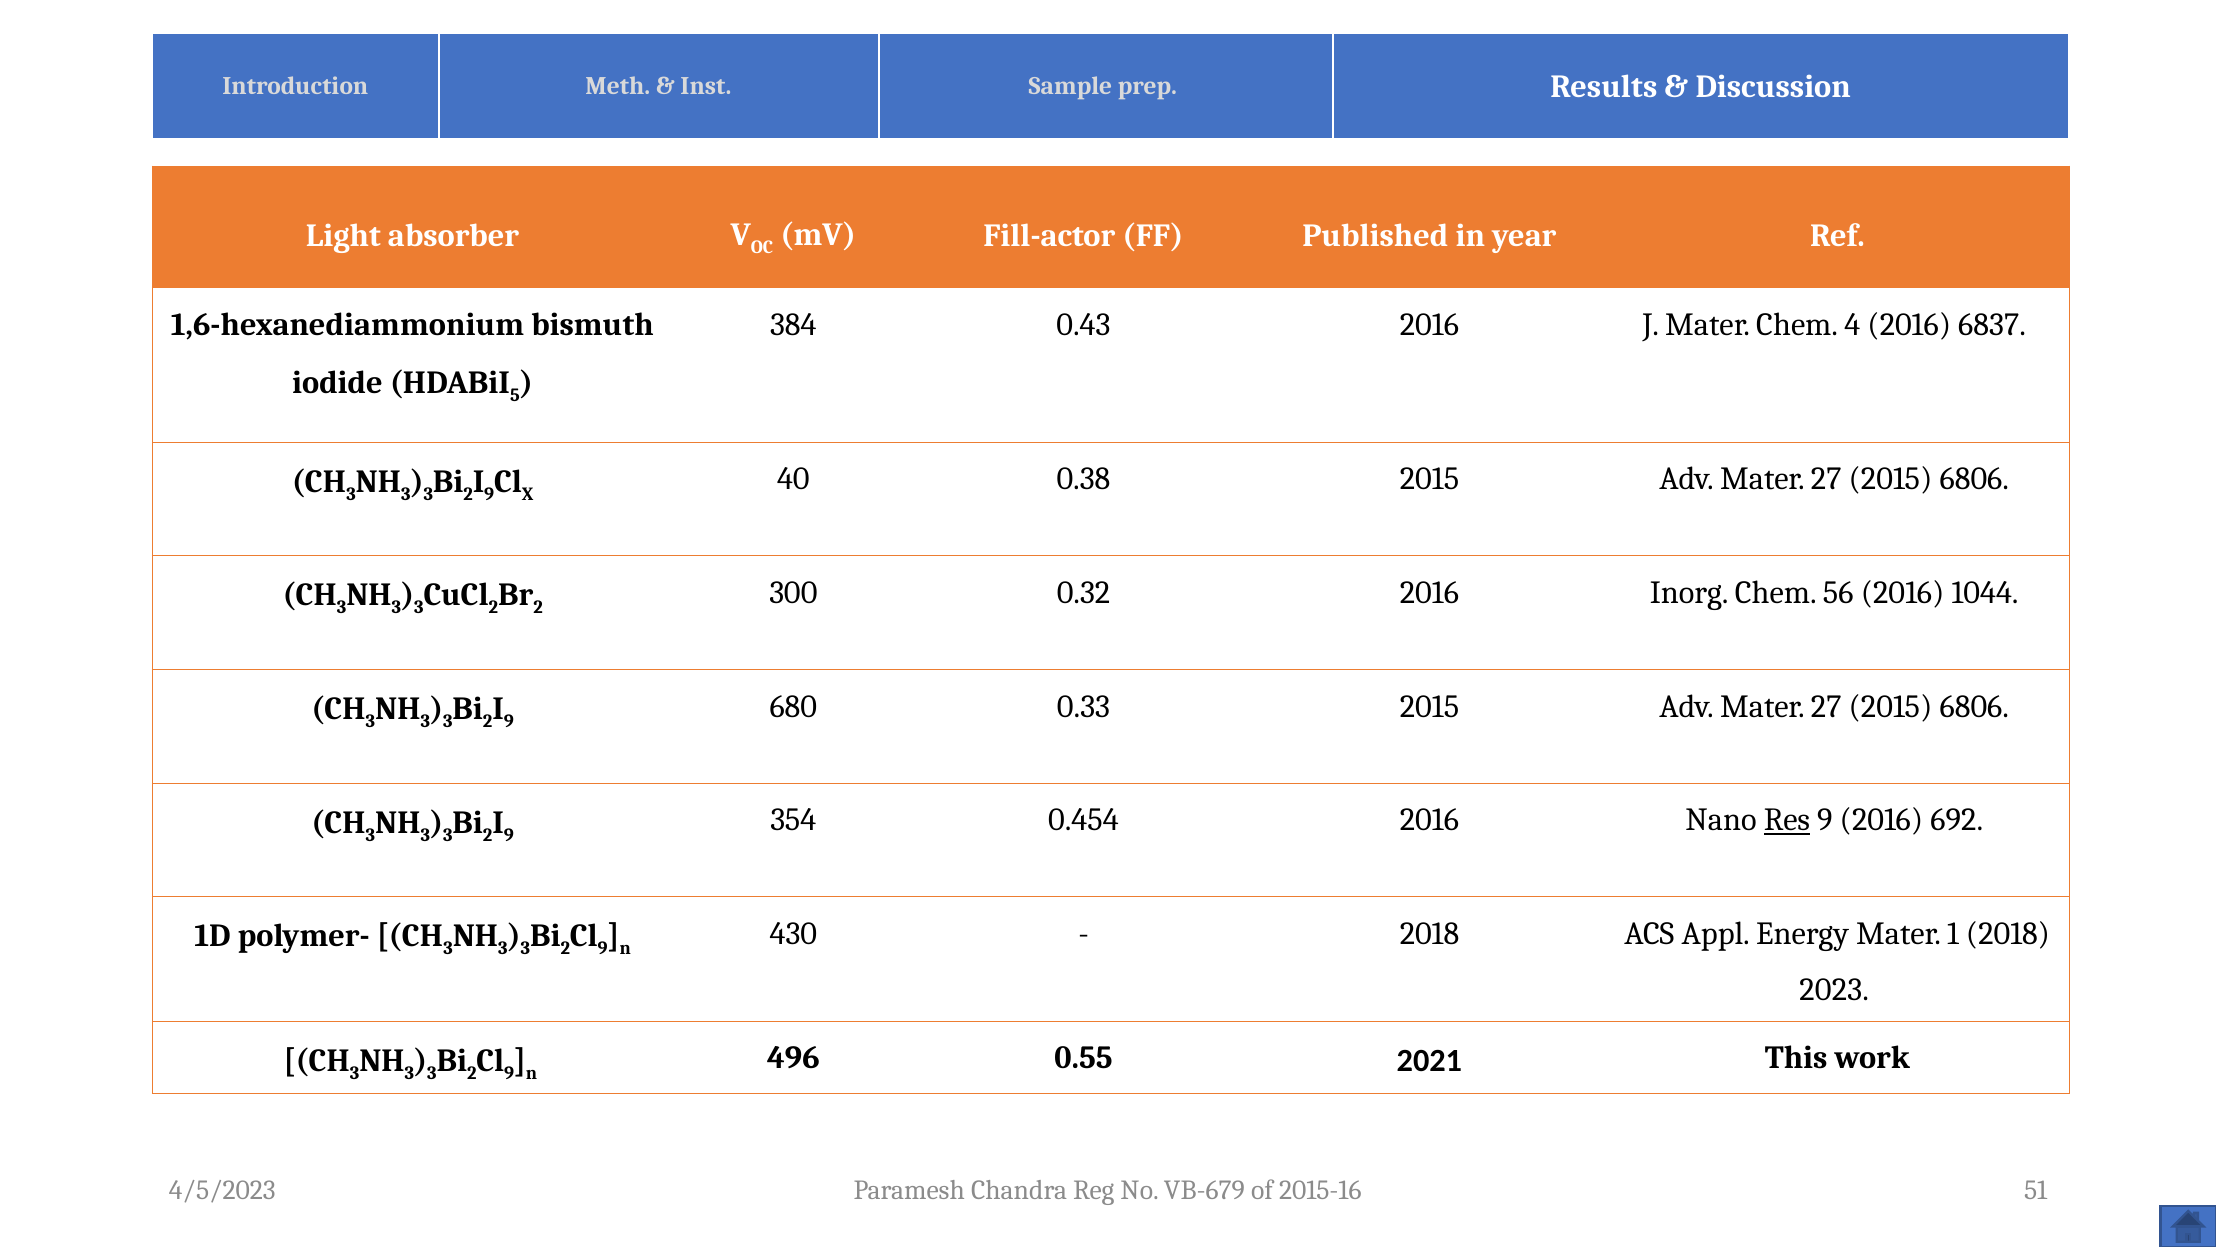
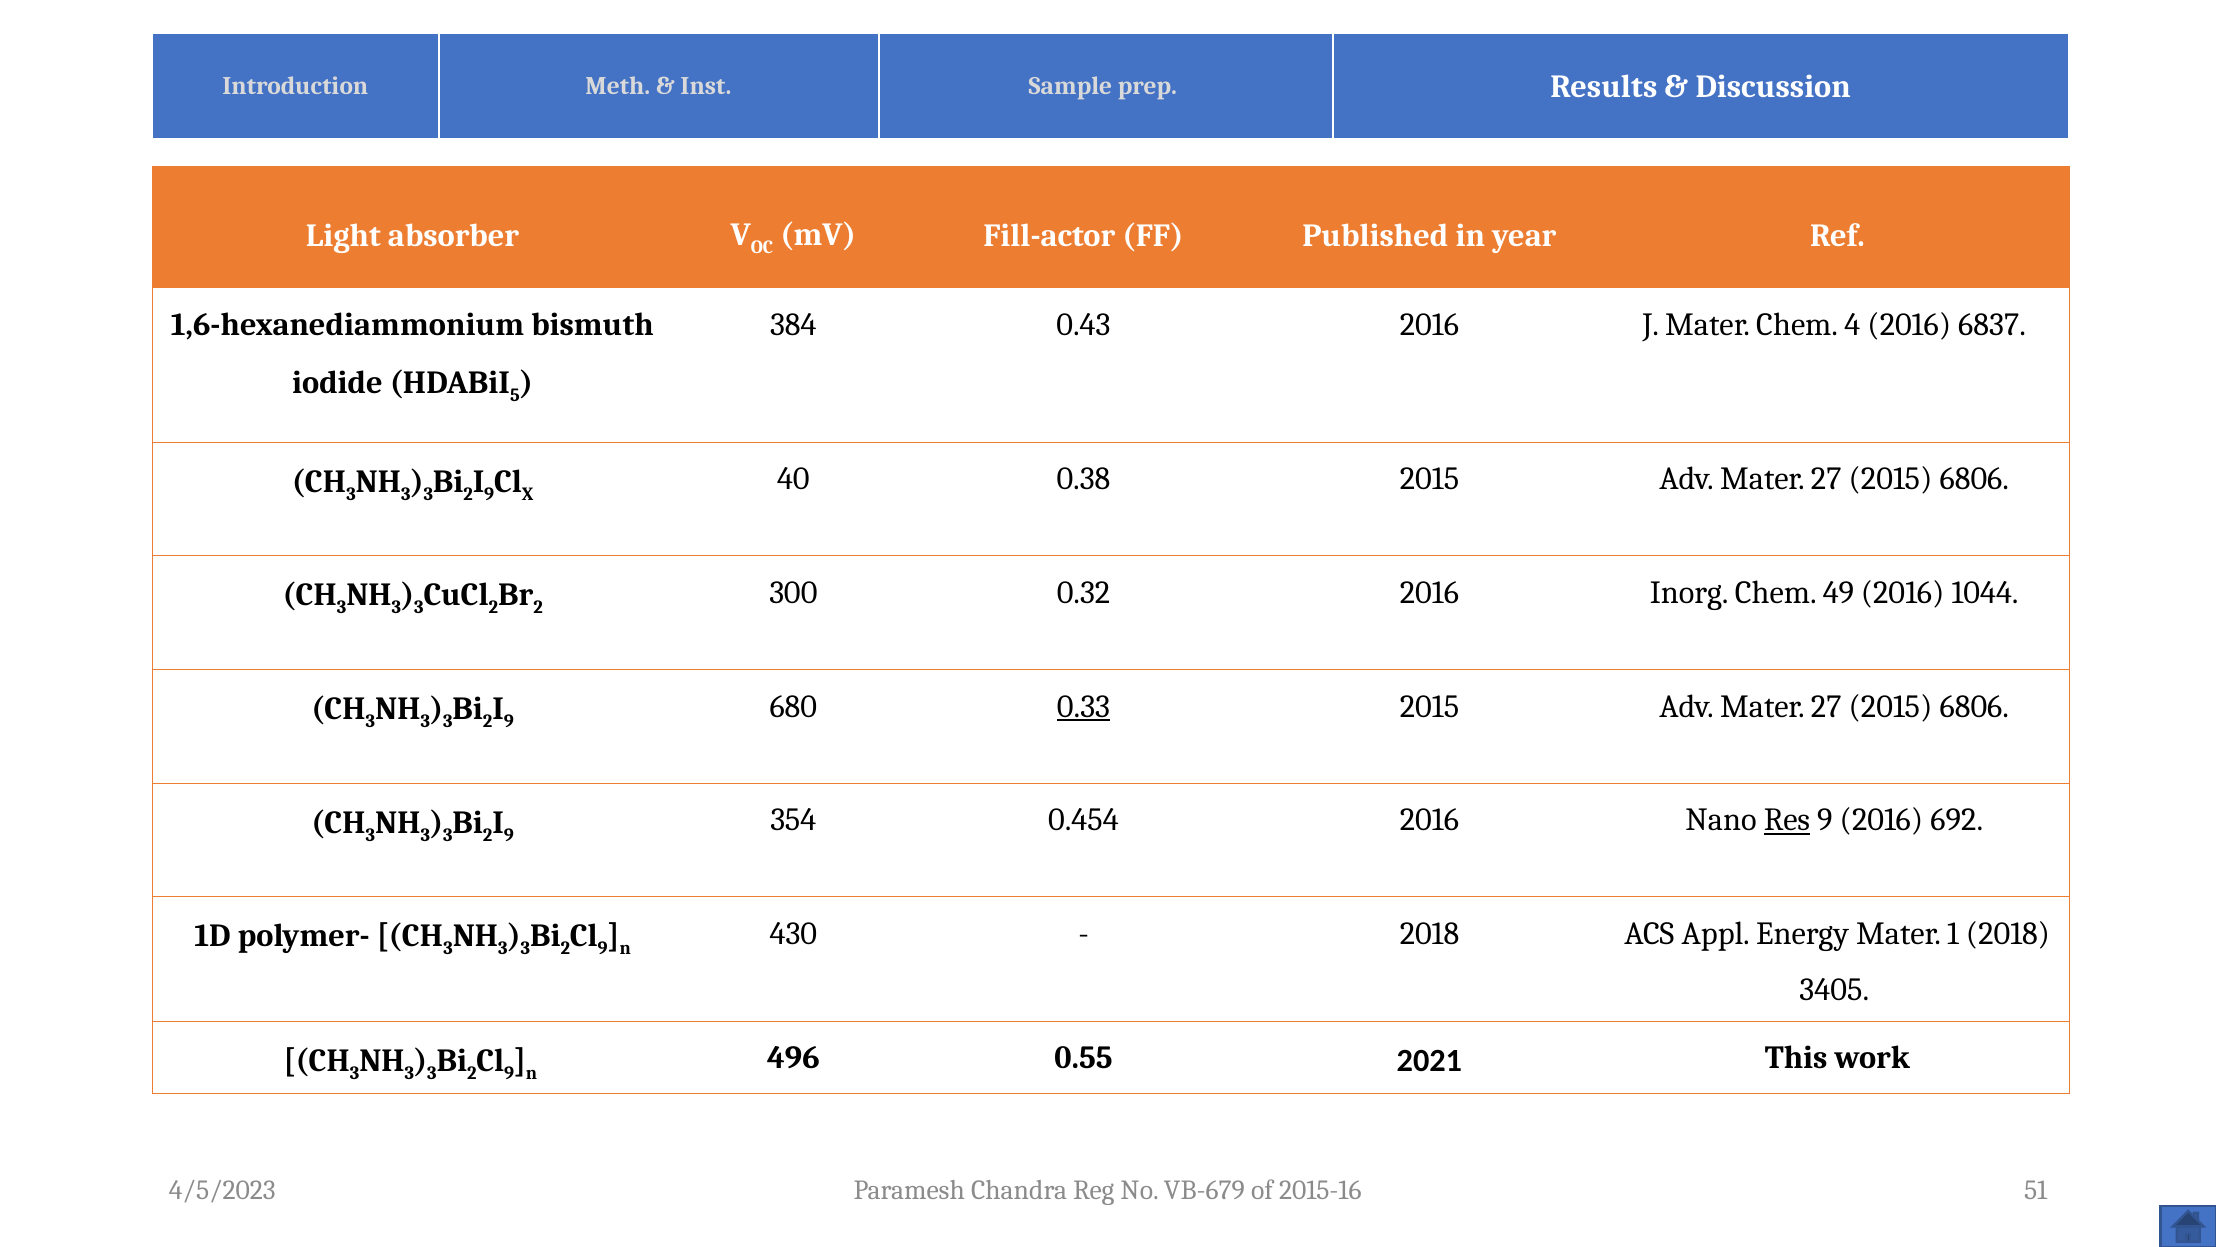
56: 56 -> 49 (1838, 593)
0.33 underline: none -> present (1083, 706)
2023: 2023 -> 3405 (1834, 989)
